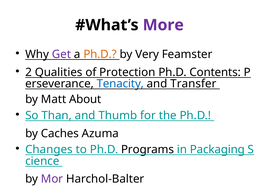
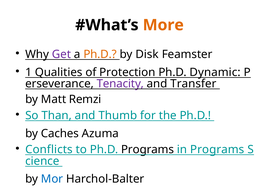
More colour: purple -> orange (163, 25)
Very: Very -> Disk (147, 54)
2: 2 -> 1 (29, 72)
Contents: Contents -> Dynamic (215, 72)
Tenacity colour: blue -> purple (120, 84)
About: About -> Remzi (85, 99)
Changes: Changes -> Conflicts (49, 150)
in Packaging: Packaging -> Programs (217, 150)
Mor colour: purple -> blue (52, 179)
